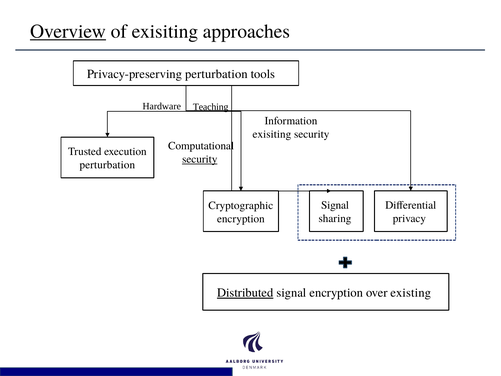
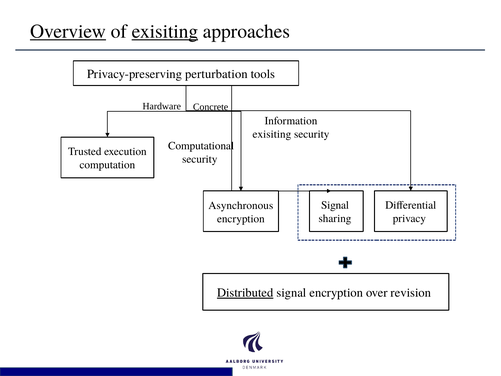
exisiting underline: none -> present (165, 31)
Teaching: Teaching -> Concrete (211, 107)
security underline: present -> none (200, 159)
perturbation: perturbation -> computation (107, 165)
Cryptographic: Cryptographic -> Asynchronous (241, 205)
existing: existing -> revision (411, 293)
